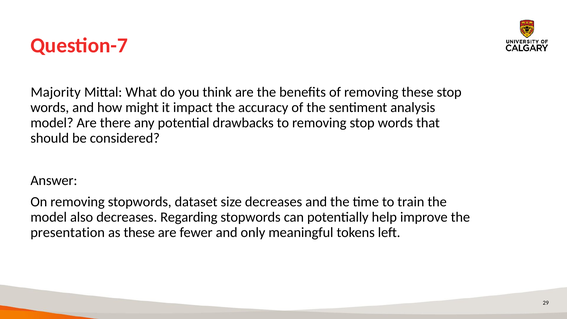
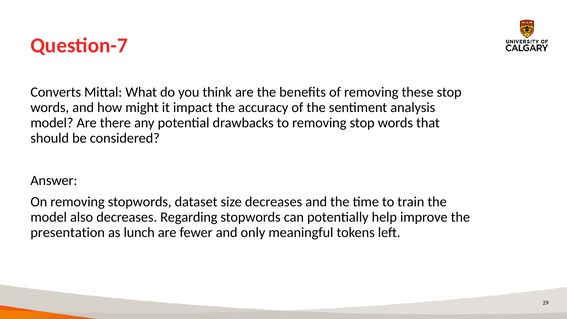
Majority: Majority -> Converts (56, 92)
as these: these -> lunch (139, 232)
